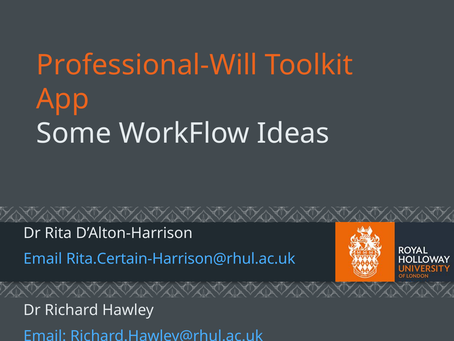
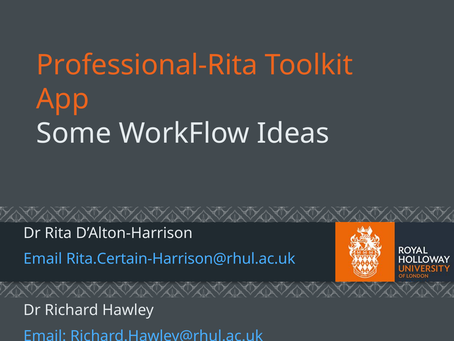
Professional-Will: Professional-Will -> Professional-Rita (147, 65)
